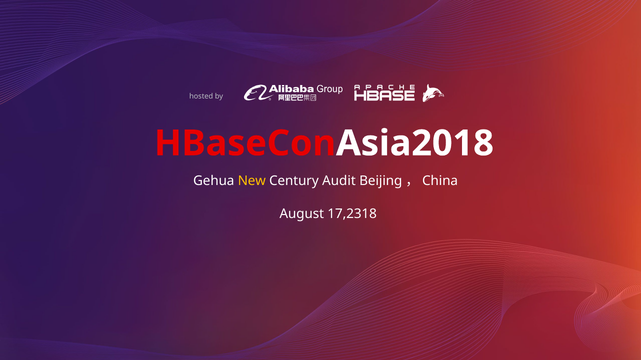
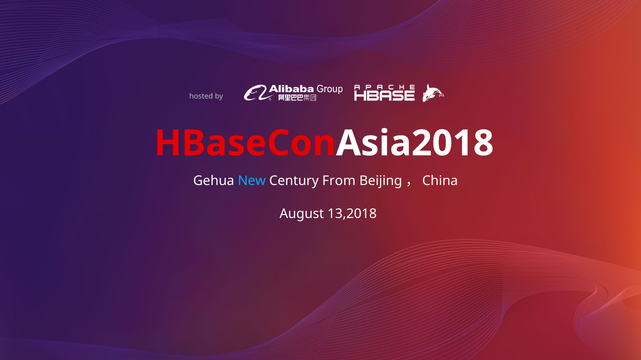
New colour: yellow -> light blue (252, 181)
Audit: Audit -> From (339, 181)
17,2318: 17,2318 -> 13,2018 (352, 214)
